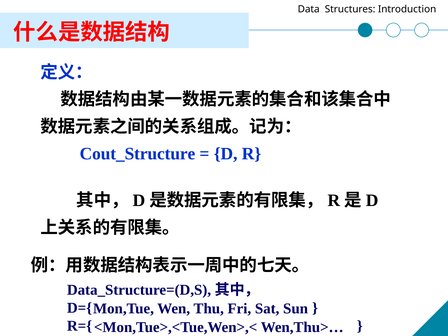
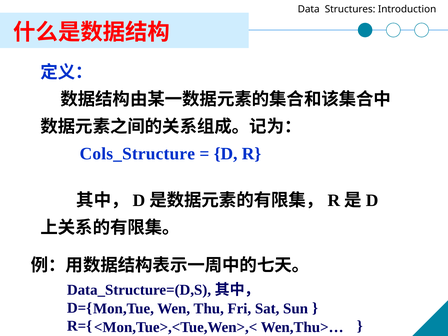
Cout_Structure: Cout_Structure -> Cols_Structure (137, 154)
